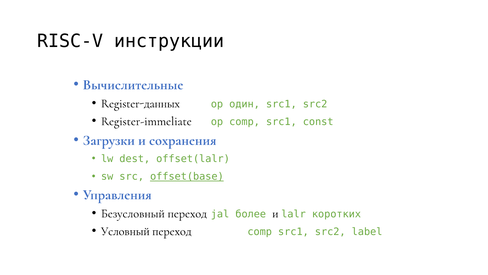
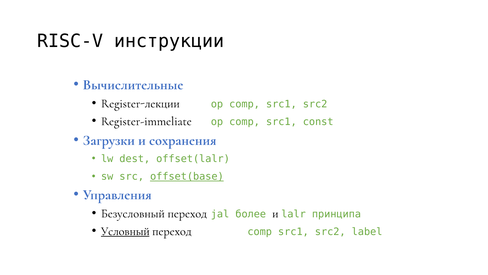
Register-данных: Register-данных -> Register-лекции (140, 103)
один: один -> comp (245, 104)
коротких: коротких -> принципа (336, 214)
Условный underline: none -> present (125, 231)
